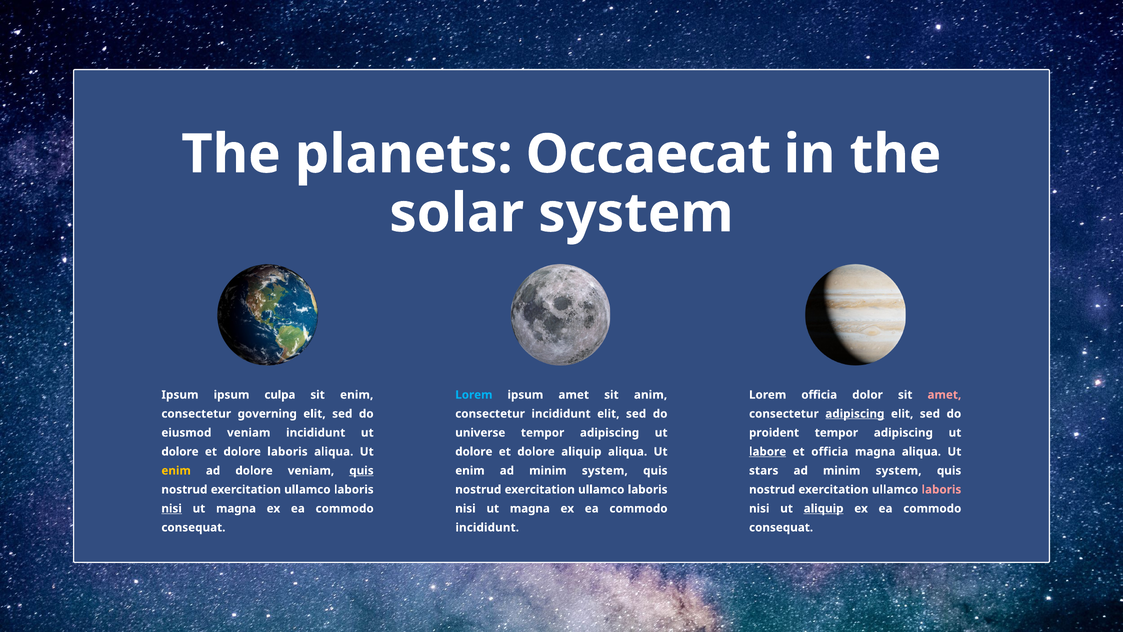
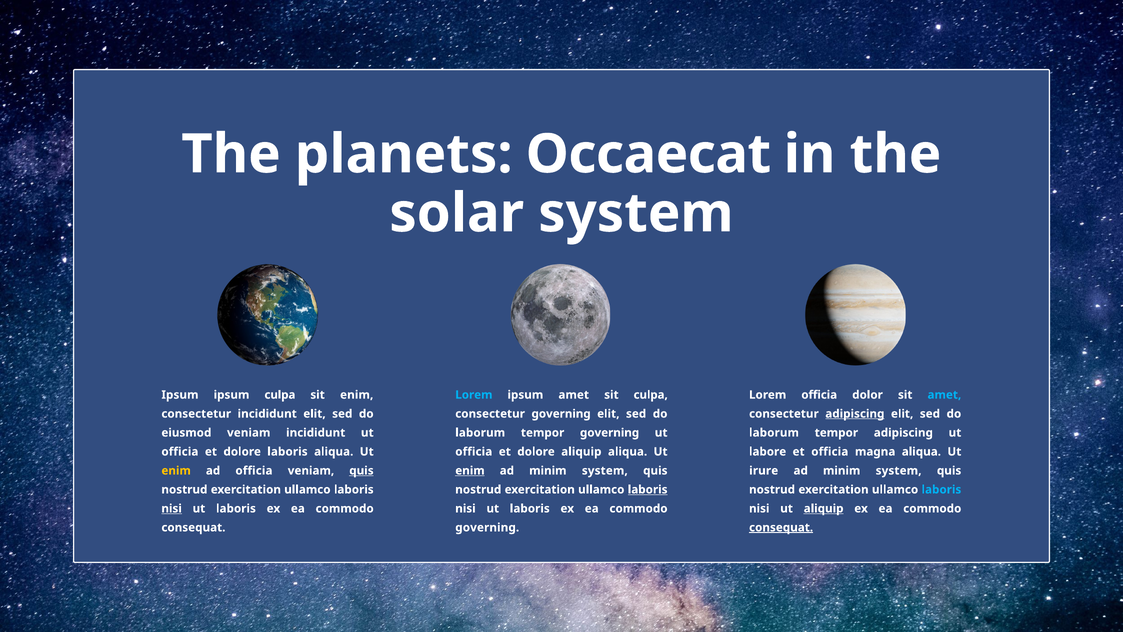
sit anim: anim -> culpa (651, 395)
amet colour: pink -> light blue (944, 395)
consectetur governing: governing -> incididunt (267, 414)
consectetur incididunt: incididunt -> governing (561, 414)
universe: universe -> laborum (480, 433)
adipiscing: adipiscing -> governing (610, 433)
proident: proident -> laborum (774, 433)
dolore: dolore -> officia (180, 451)
dolore: dolore -> officia (474, 451)
labore underline: present -> none (768, 451)
ad dolore: dolore -> officia (254, 470)
enim underline: none -> present (470, 470)
stars: stars -> irure (764, 470)
laboris underline: none -> present (648, 489)
laboris colour: pink -> light blue (941, 489)
magna: magna -> laboris (236, 508)
magna: magna -> laboris (530, 508)
incididunt: incididunt -> governing (487, 527)
consequat underline: none -> present (781, 527)
